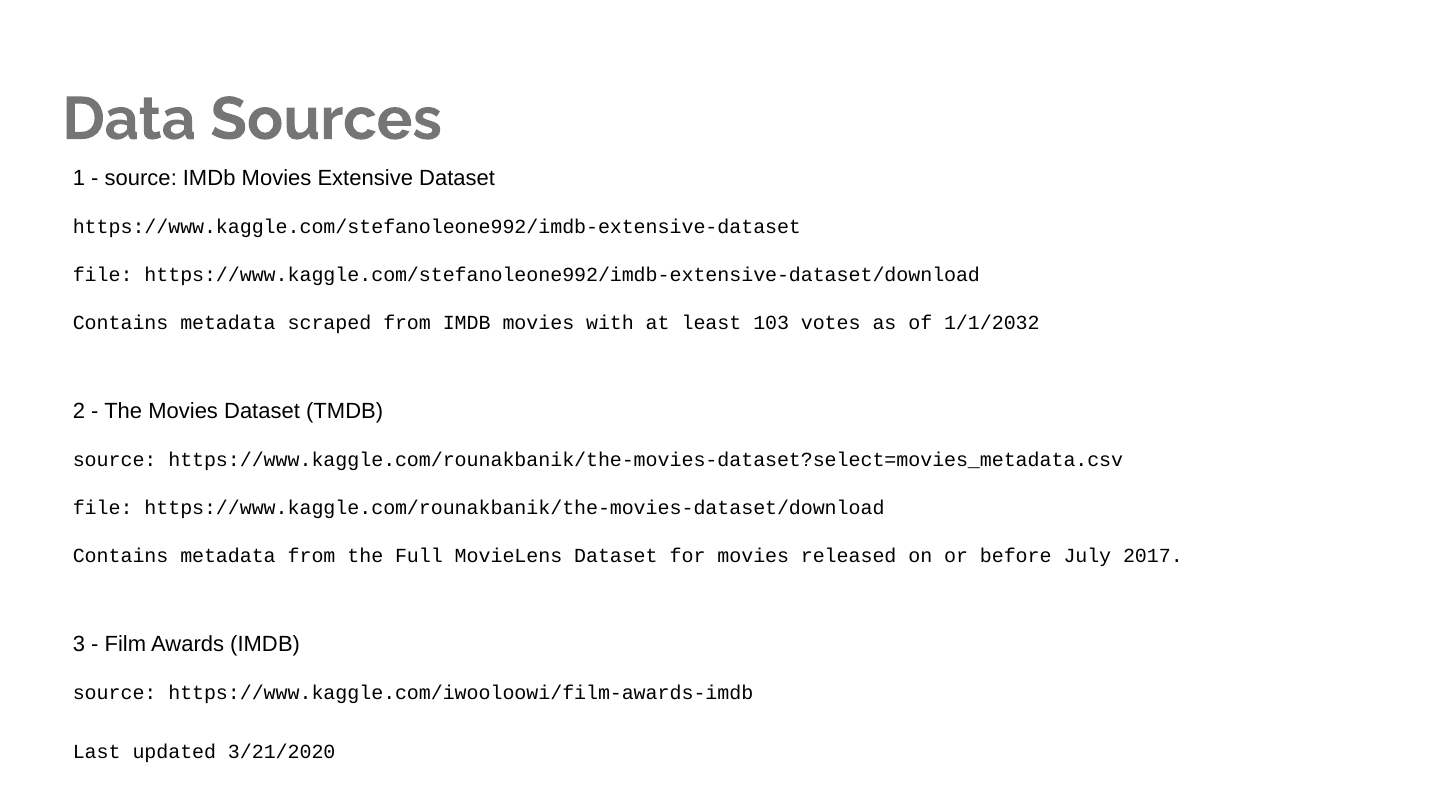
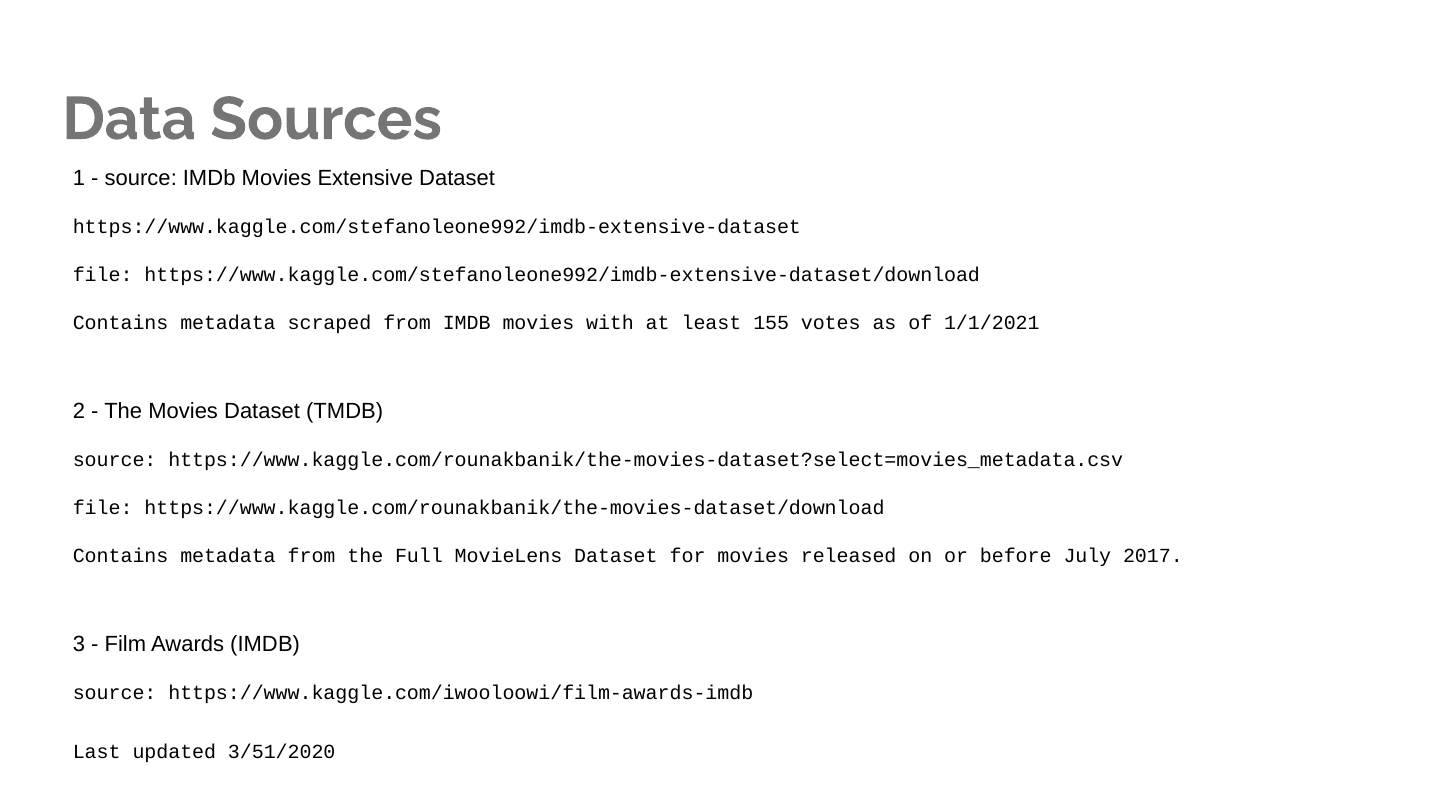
103: 103 -> 155 (771, 323)
1/1/2032: 1/1/2032 -> 1/1/2021 (992, 323)
3/21/2020: 3/21/2020 -> 3/51/2020 (282, 752)
